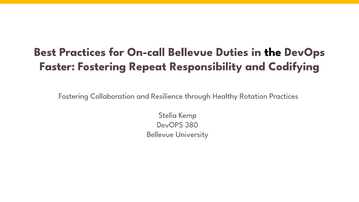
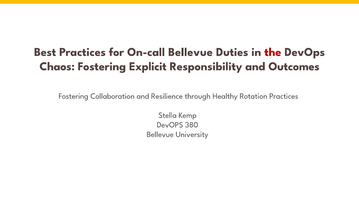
the colour: black -> red (273, 52)
Faster: Faster -> Chaos (57, 66)
Repeat: Repeat -> Explicit (148, 66)
Codifying: Codifying -> Outcomes (294, 66)
